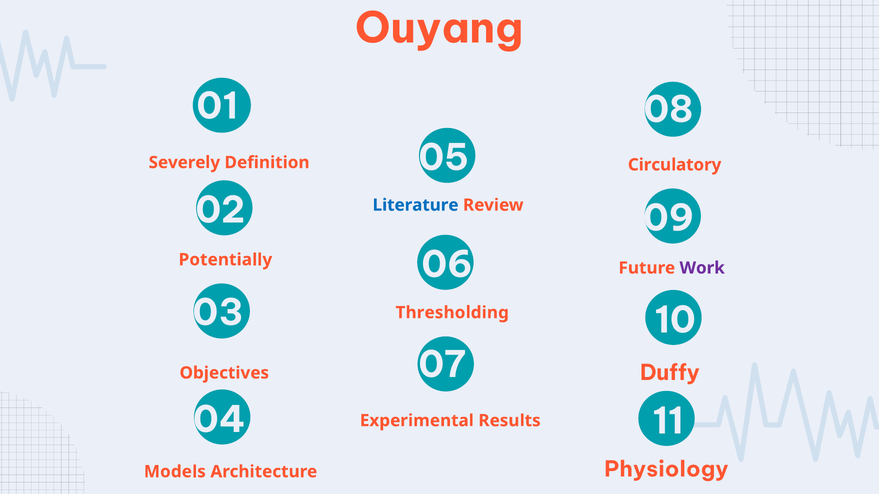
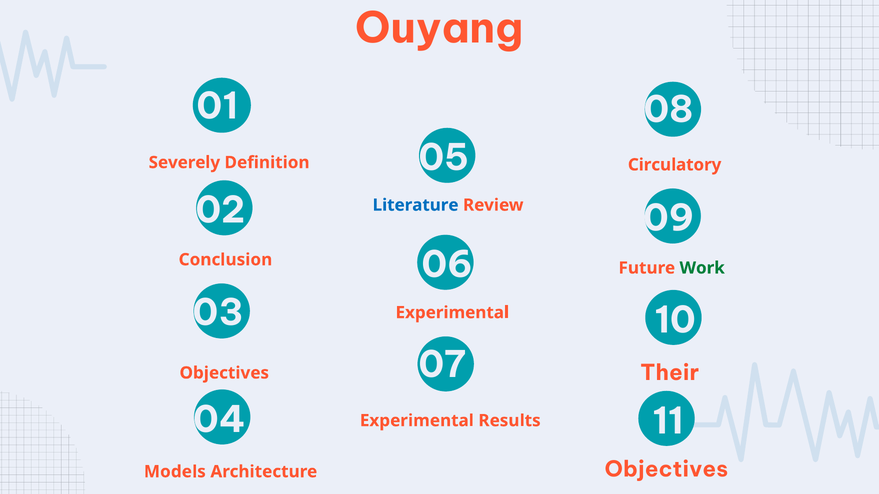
Potentially: Potentially -> Conclusion (225, 260)
Work colour: purple -> green (702, 268)
Thresholding: Thresholding -> Experimental (452, 313)
Duffy: Duffy -> Their (670, 373)
Physiology: Physiology -> Objectives (666, 470)
